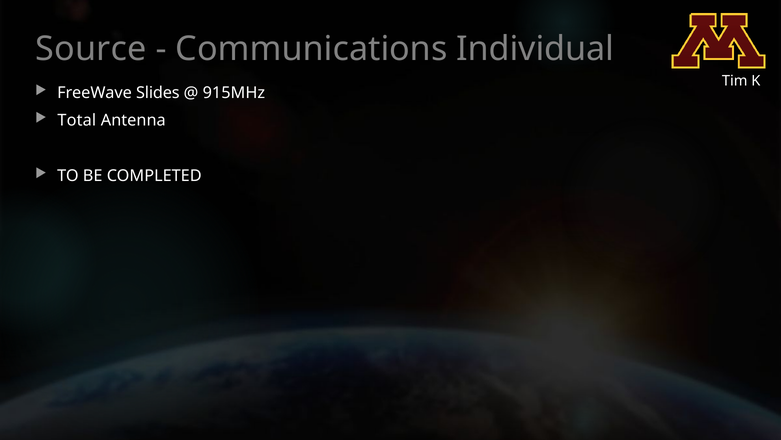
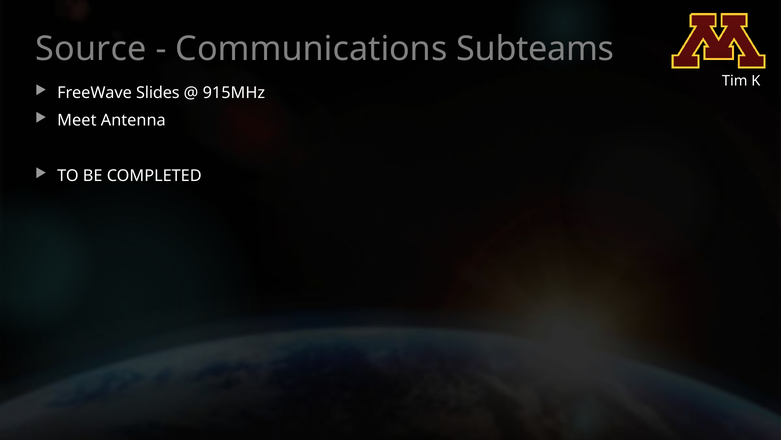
Individual: Individual -> Subteams (535, 49)
Total: Total -> Meet (77, 120)
